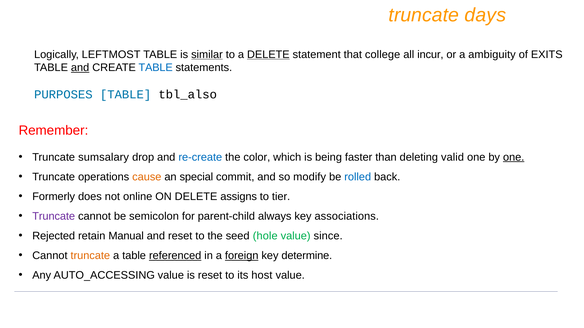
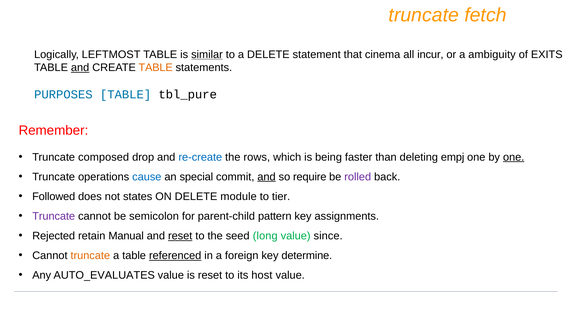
days: days -> fetch (485, 15)
DELETE underline: present -> none (268, 55)
college: college -> cinema (383, 55)
TABLE colour: blue -> orange (156, 68)
tbl_also: tbl_also -> tbl_pure (188, 95)
sumsalary: sumsalary -> composed (104, 157)
color: color -> rows (257, 157)
valid: valid -> empj (453, 157)
cause colour: orange -> blue (147, 177)
and underline: none -> present (267, 177)
modify: modify -> require (310, 177)
rolled colour: blue -> purple (358, 177)
Formerly: Formerly -> Followed (54, 197)
online: online -> states (138, 197)
assigns: assigns -> module (239, 197)
always: always -> pattern (275, 216)
associations: associations -> assignments (347, 216)
reset underline: none -> present (180, 236)
hole: hole -> long (265, 236)
foreign underline: present -> none (242, 256)
AUTO_ACCESSING: AUTO_ACCESSING -> AUTO_EVALUATES (104, 276)
